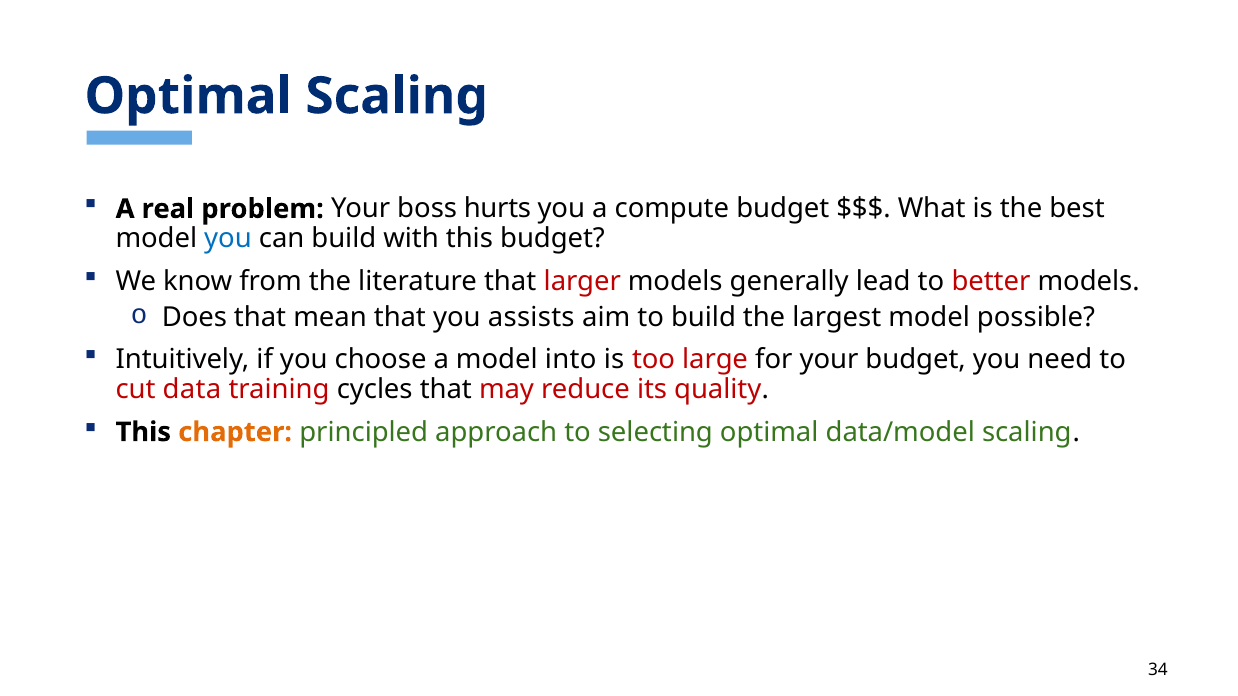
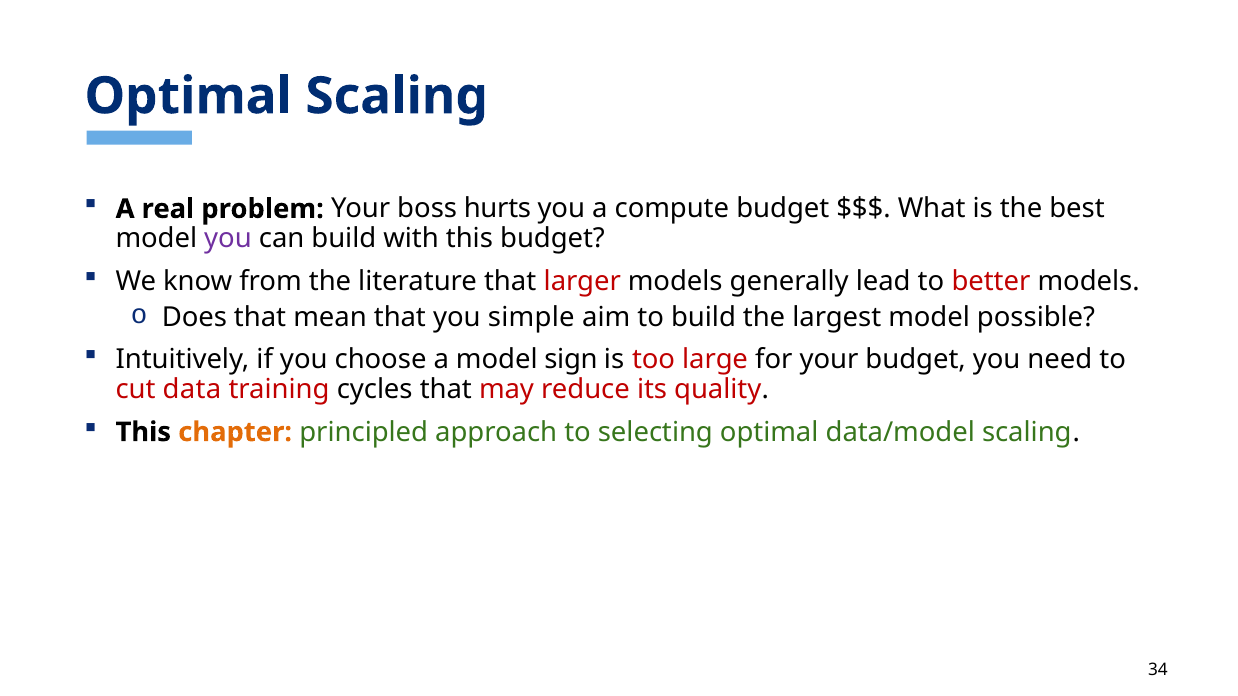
you colour: blue -> purple (228, 239)
assists: assists -> simple (531, 317)
into: into -> sign (571, 360)
